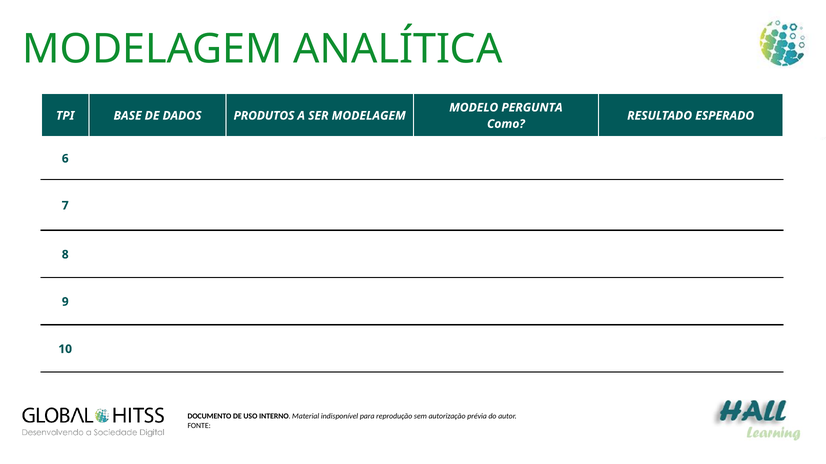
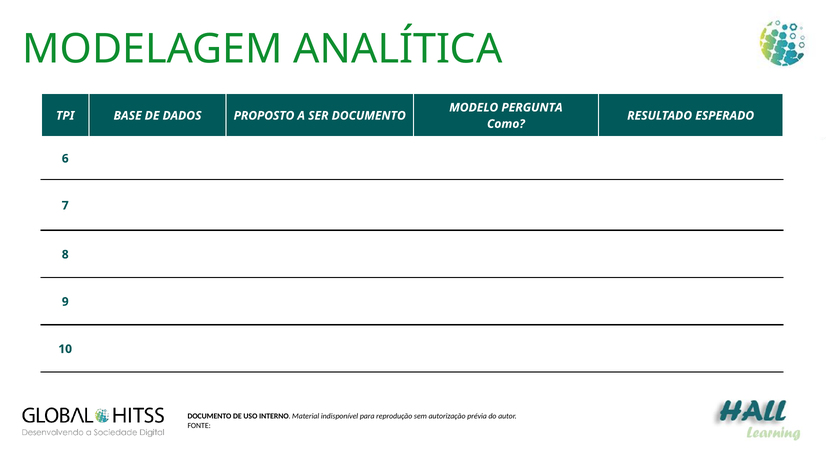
PRODUTOS: PRODUTOS -> PROPOSTO (264, 116)
SER MODELAGEM: MODELAGEM -> DOCUMENTO (369, 116)
